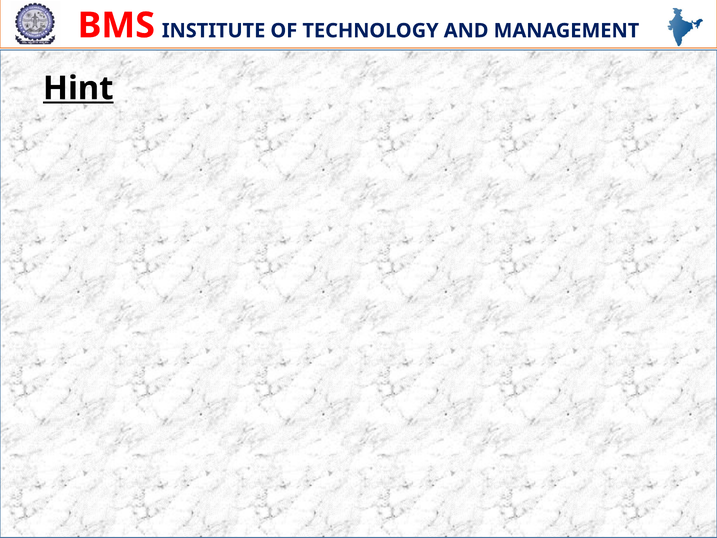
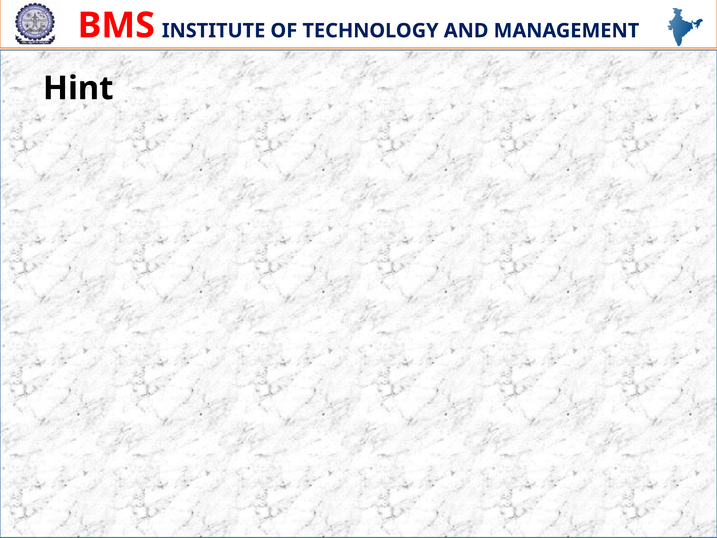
Hint underline: present -> none (78, 88)
